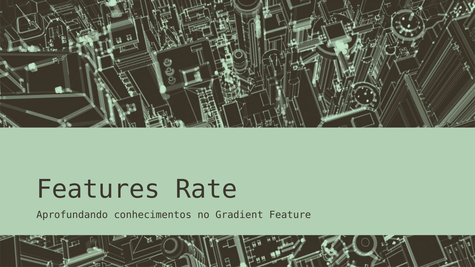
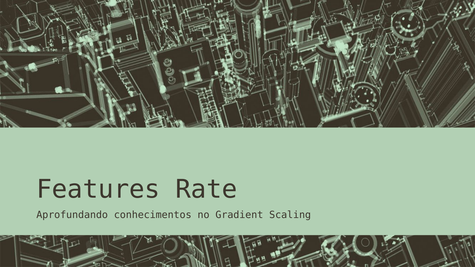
Feature: Feature -> Scaling (290, 215)
